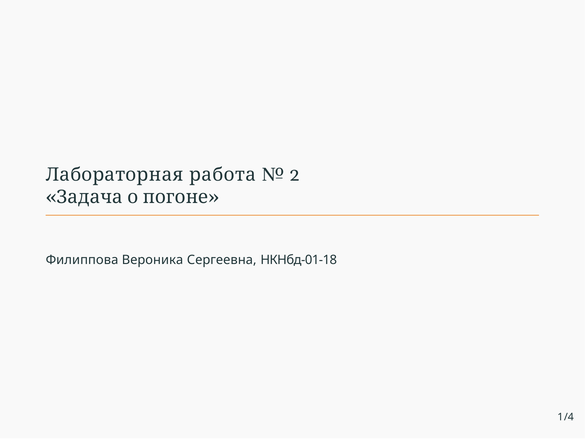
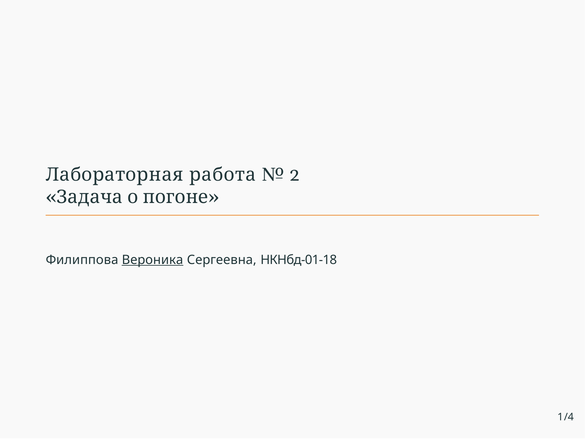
Вероника underline: none -> present (152, 260)
